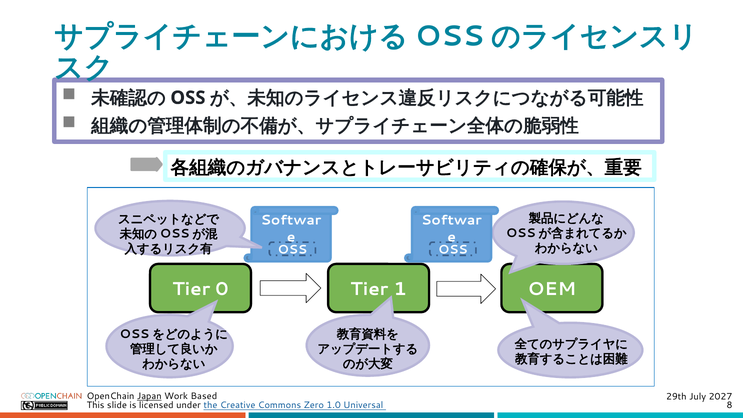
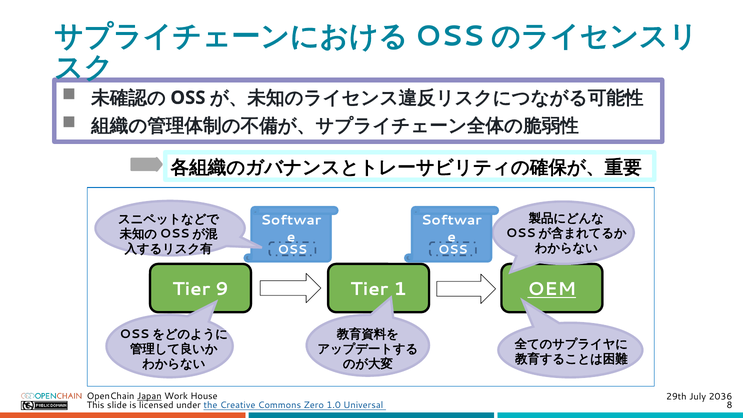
0: 0 -> 9 (222, 289)
OEM underline: none -> present (552, 289)
Based: Based -> House (204, 396)
2027: 2027 -> 2036 (720, 397)
